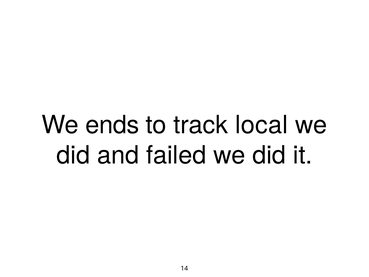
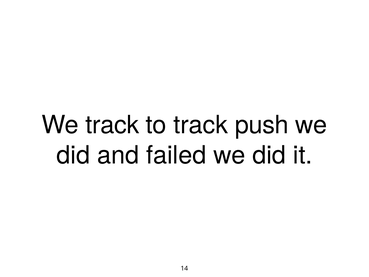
We ends: ends -> track (112, 125)
local: local -> push (262, 125)
